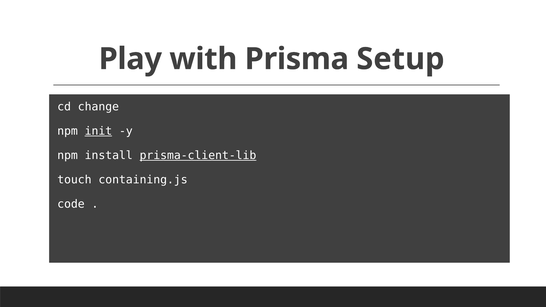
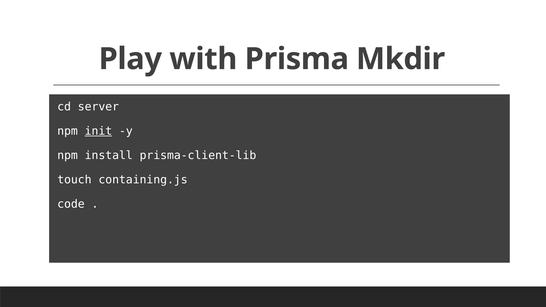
Setup: Setup -> Mkdir (401, 59)
change: change -> server (98, 107)
prisma-client-lib underline: present -> none (198, 156)
